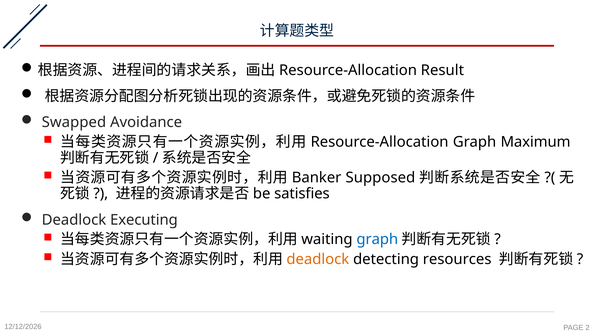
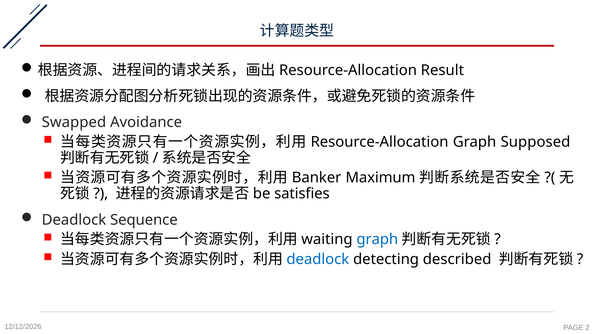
Maximum: Maximum -> Supposed (535, 142)
Supposed: Supposed -> Maximum (381, 178)
Executing: Executing -> Sequence (144, 220)
deadlock colour: orange -> blue (318, 259)
resources: resources -> described (457, 259)
